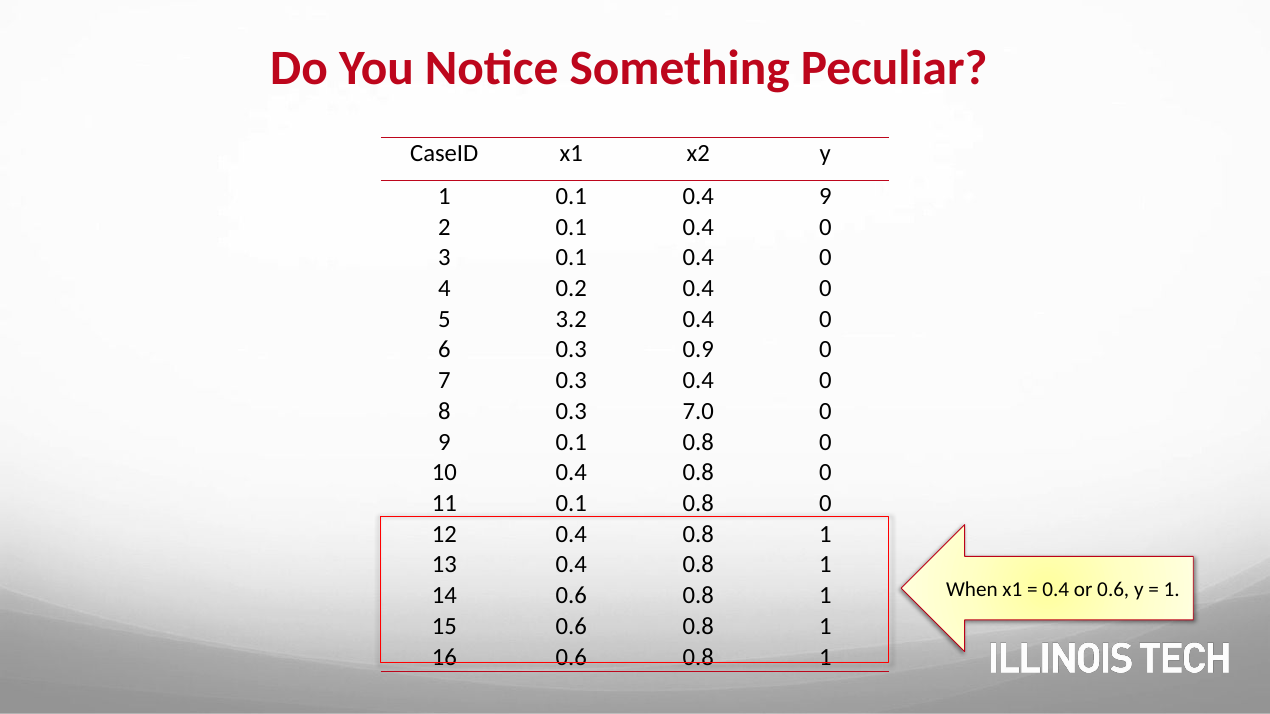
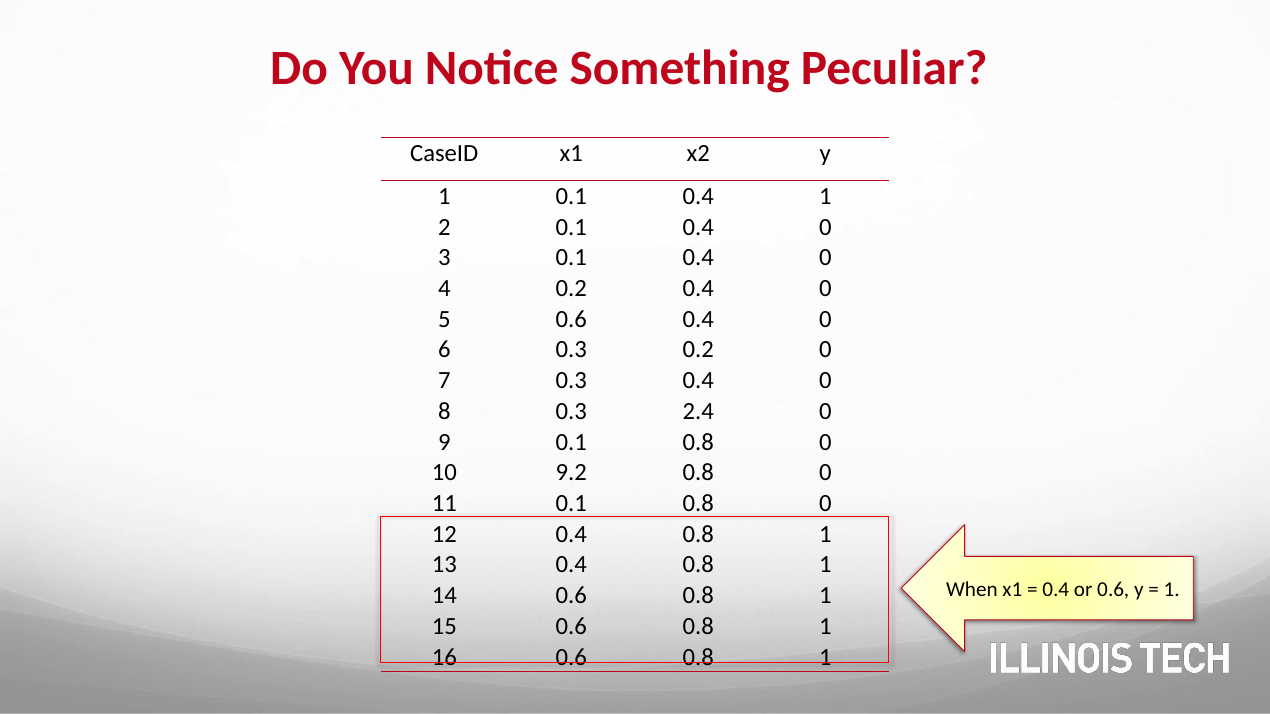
0.4 9: 9 -> 1 (825, 196)
5 3.2: 3.2 -> 0.6 (571, 319)
0.3 0.9: 0.9 -> 0.2 (698, 350)
7.0: 7.0 -> 2.4 (698, 411)
10 0.4: 0.4 -> 9.2 (571, 473)
